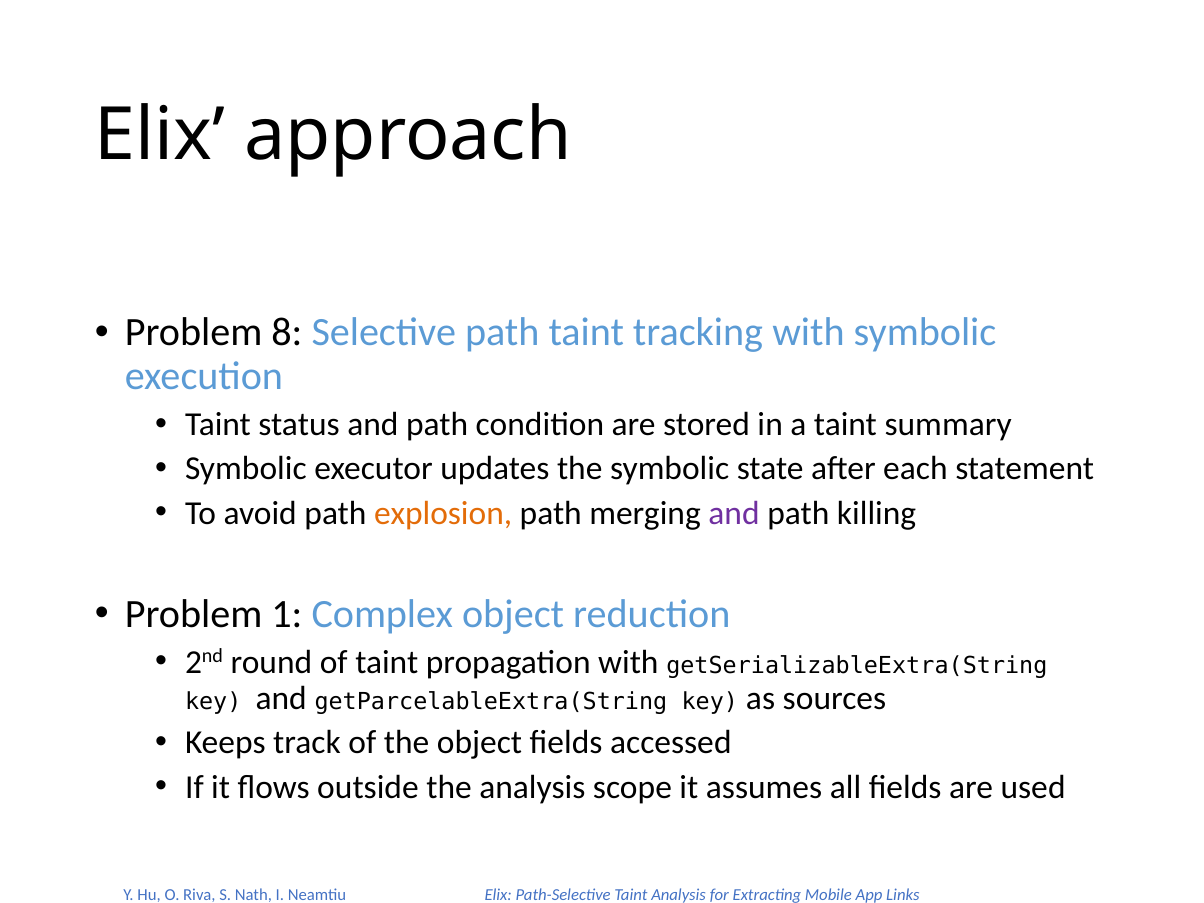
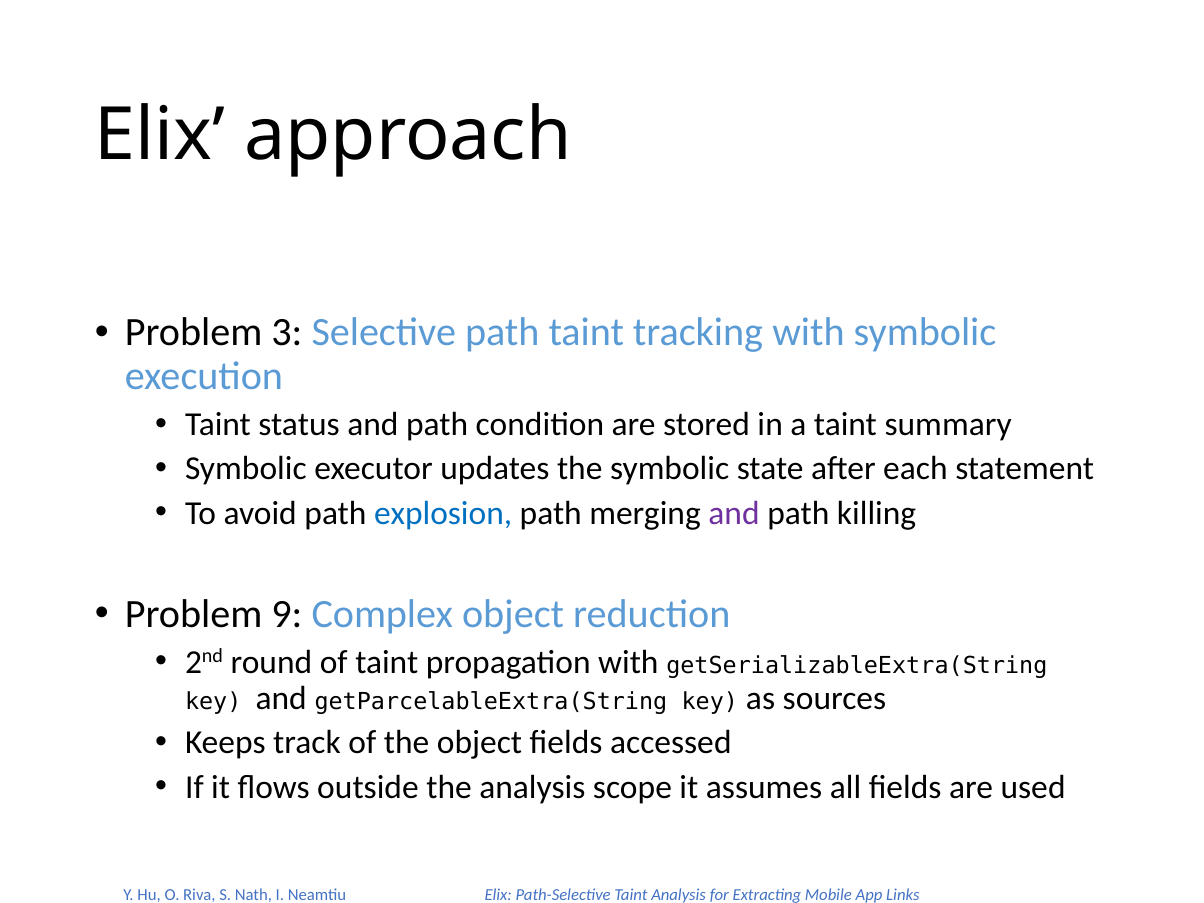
8: 8 -> 3 (287, 333)
explosion colour: orange -> blue (443, 513)
1: 1 -> 9 (287, 614)
